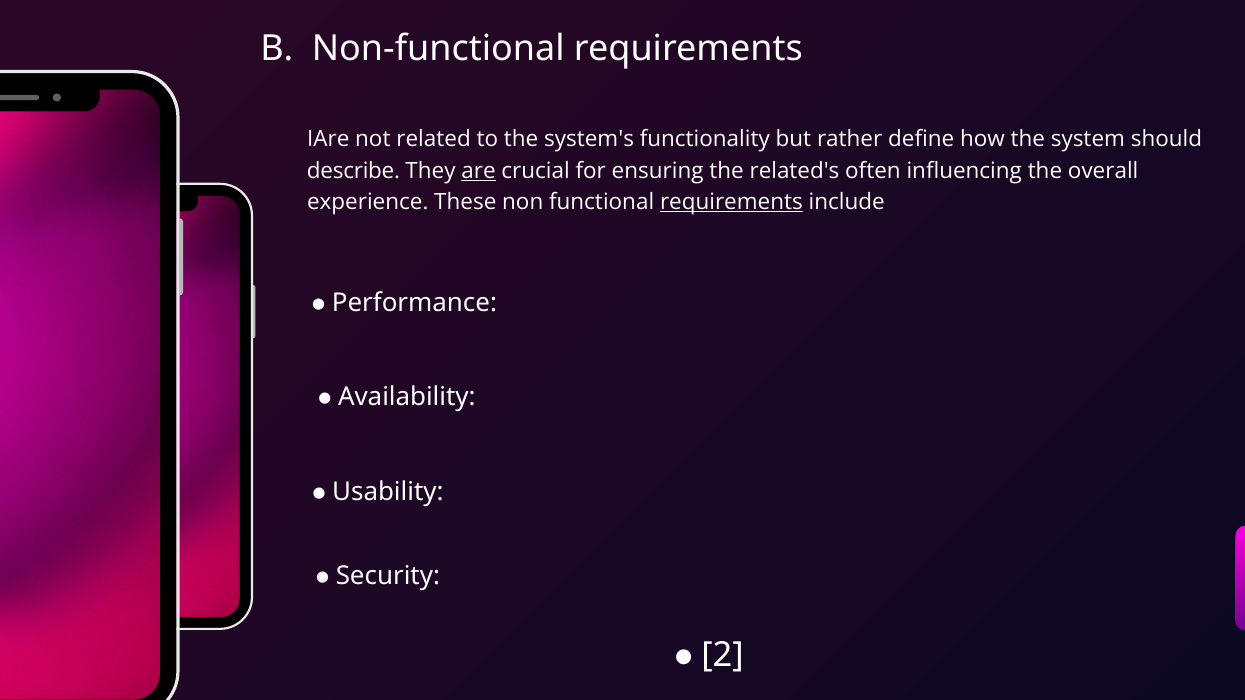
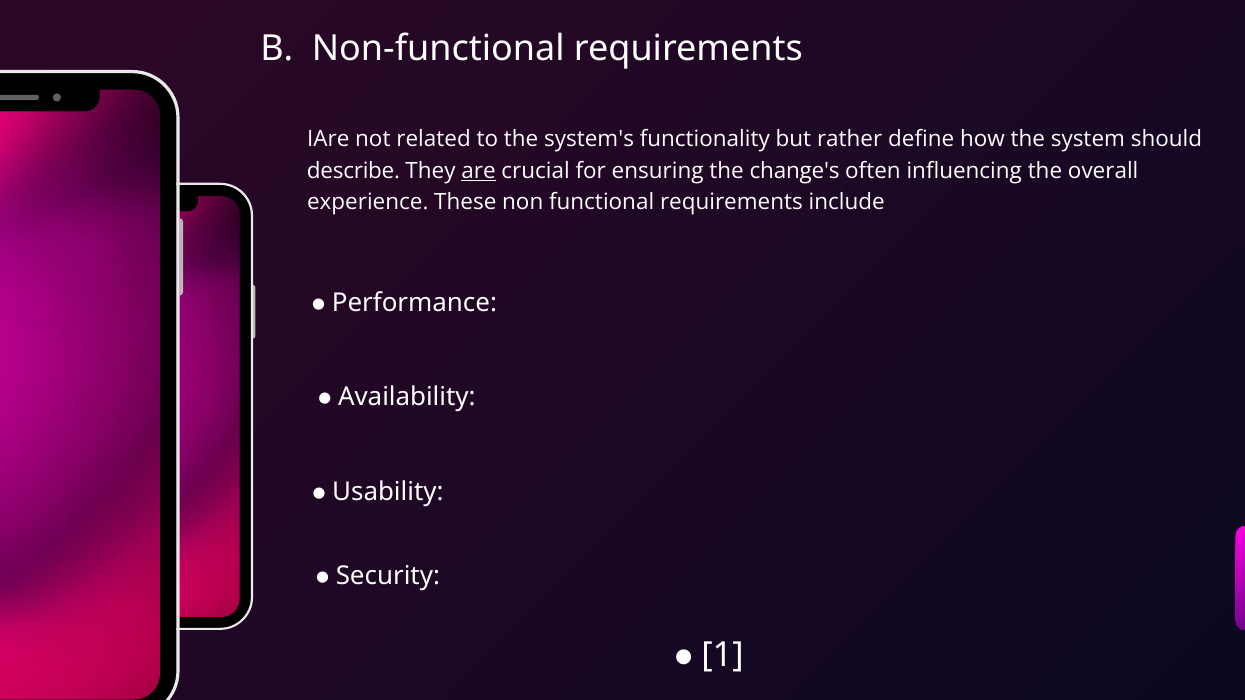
related's: related's -> change's (795, 171)
requirements underline: present -> none (731, 202)
2: 2 -> 1 (723, 655)
